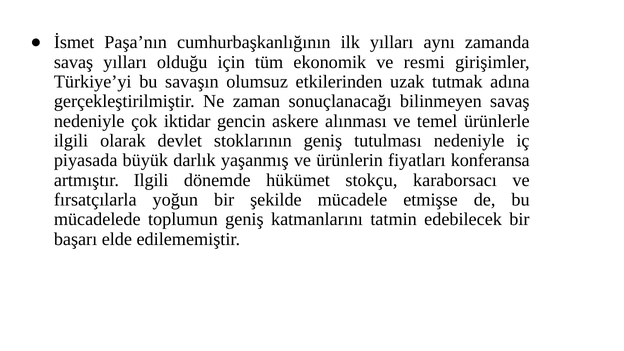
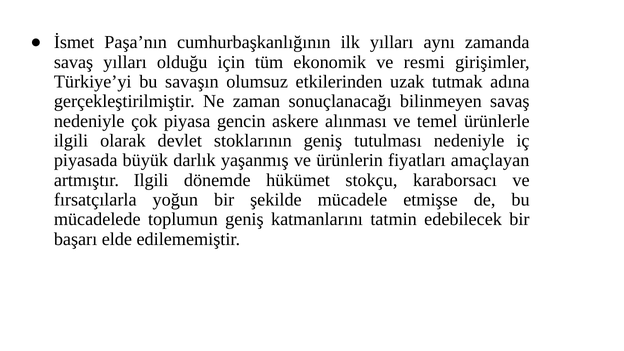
iktidar: iktidar -> piyasa (187, 121)
konferansa: konferansa -> amaçlayan (490, 160)
